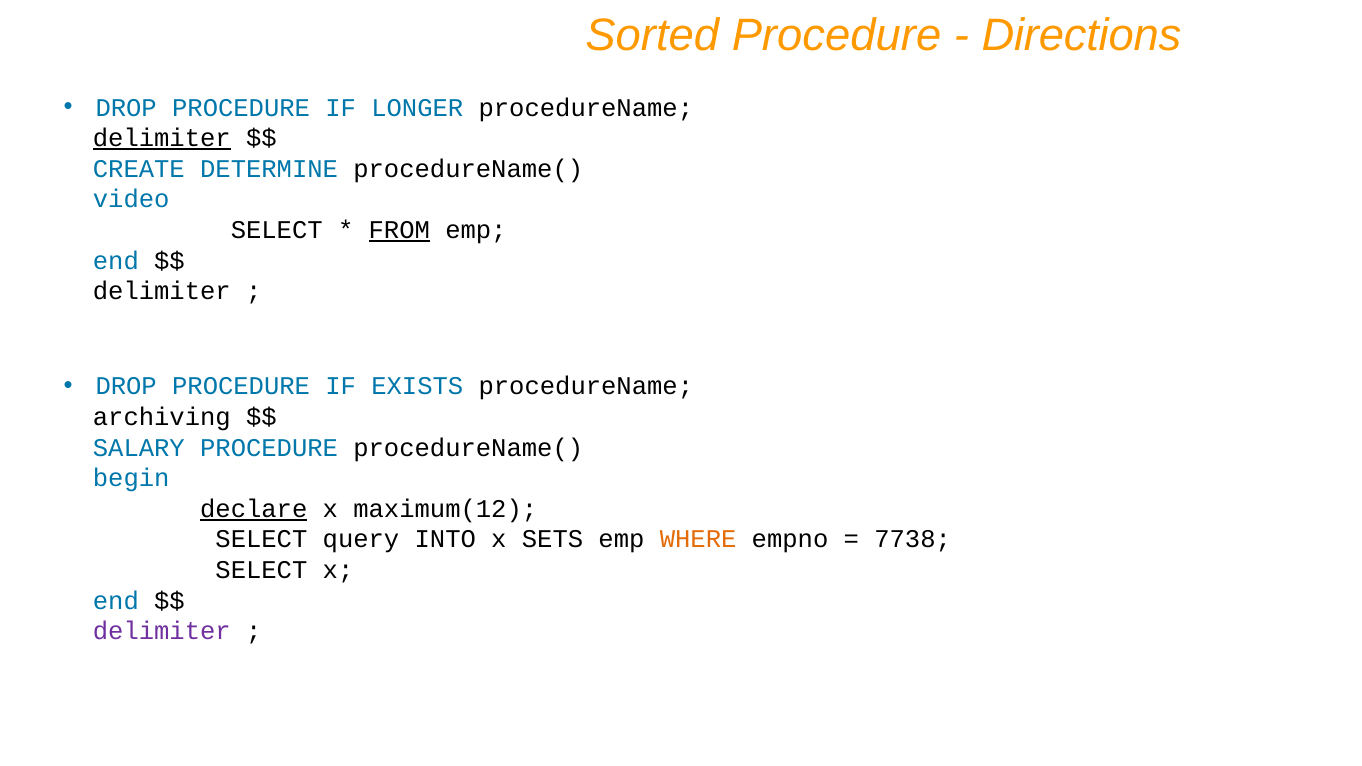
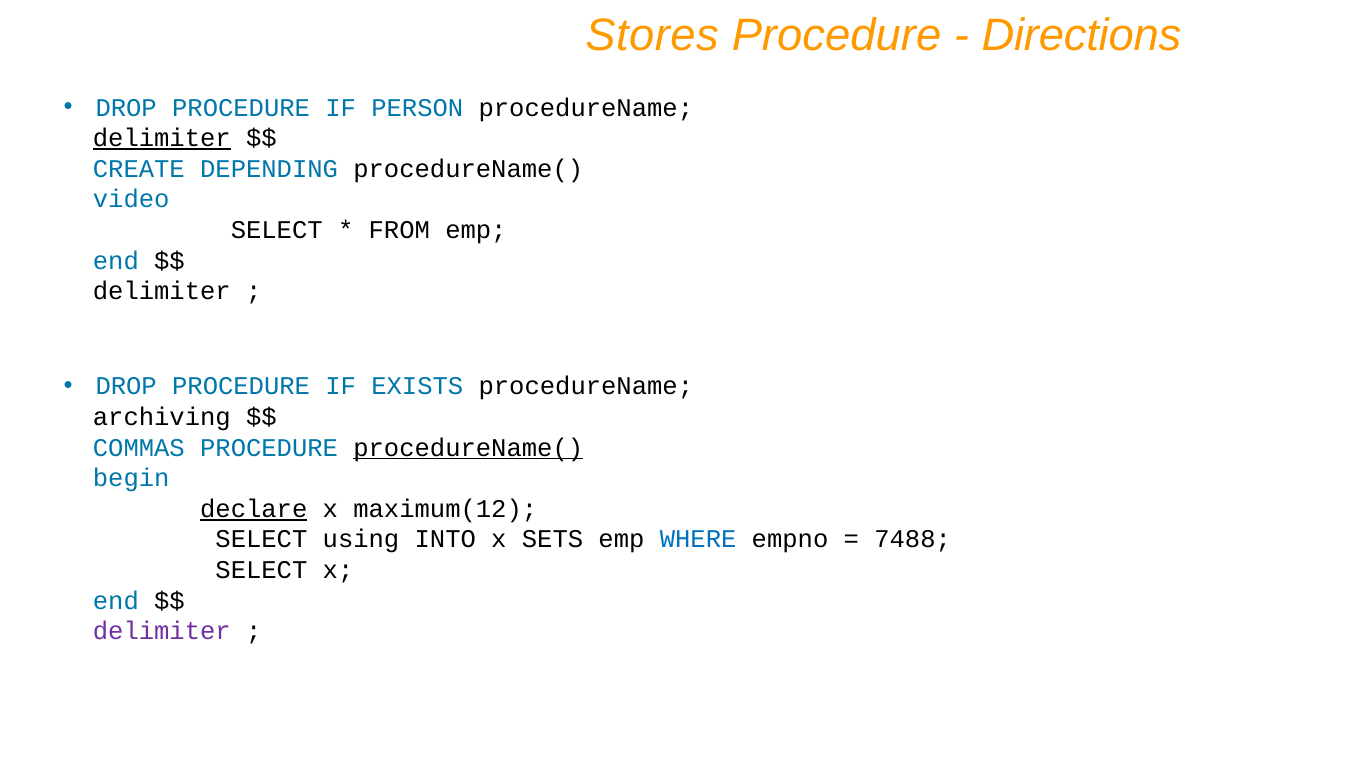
Sorted: Sorted -> Stores (652, 35)
LONGER: LONGER -> PERSON (417, 108)
DETERMINE: DETERMINE -> DEPENDING (269, 169)
FROM underline: present -> none (399, 230)
SALARY: SALARY -> COMMAS (139, 448)
procedureName( underline: none -> present (468, 448)
query: query -> using (361, 540)
WHERE colour: orange -> blue (698, 540)
7738: 7738 -> 7488 (913, 540)
